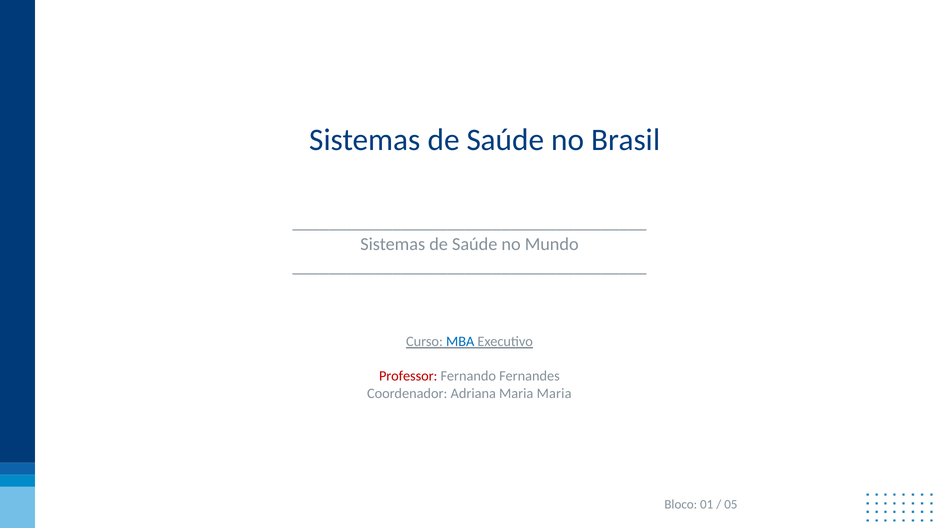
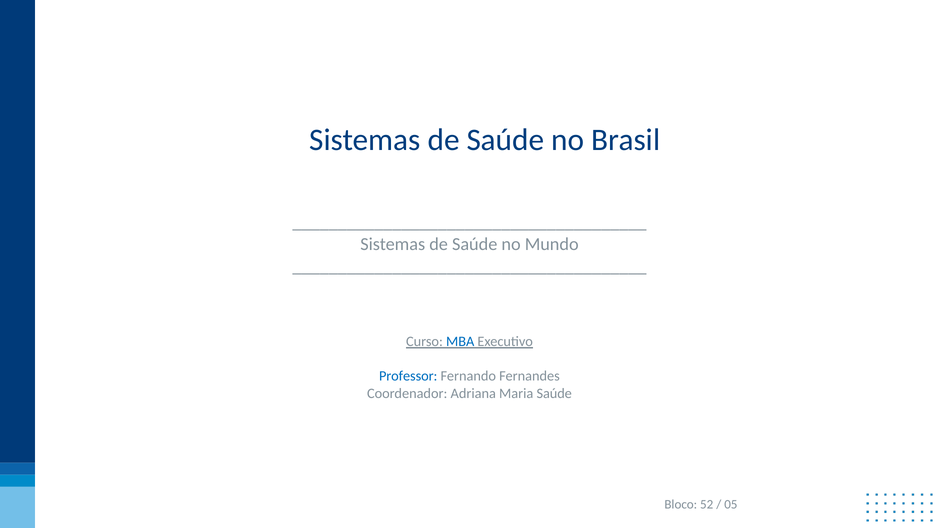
Professor colour: red -> blue (408, 376)
Maria Maria: Maria -> Saúde (554, 393)
01: 01 -> 52 (707, 505)
